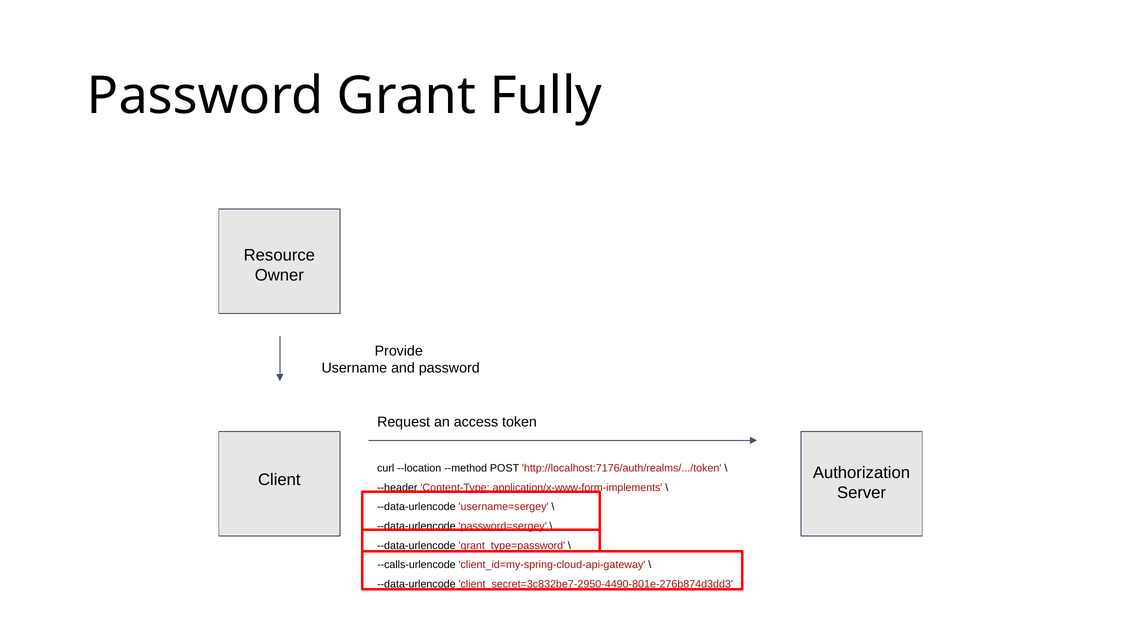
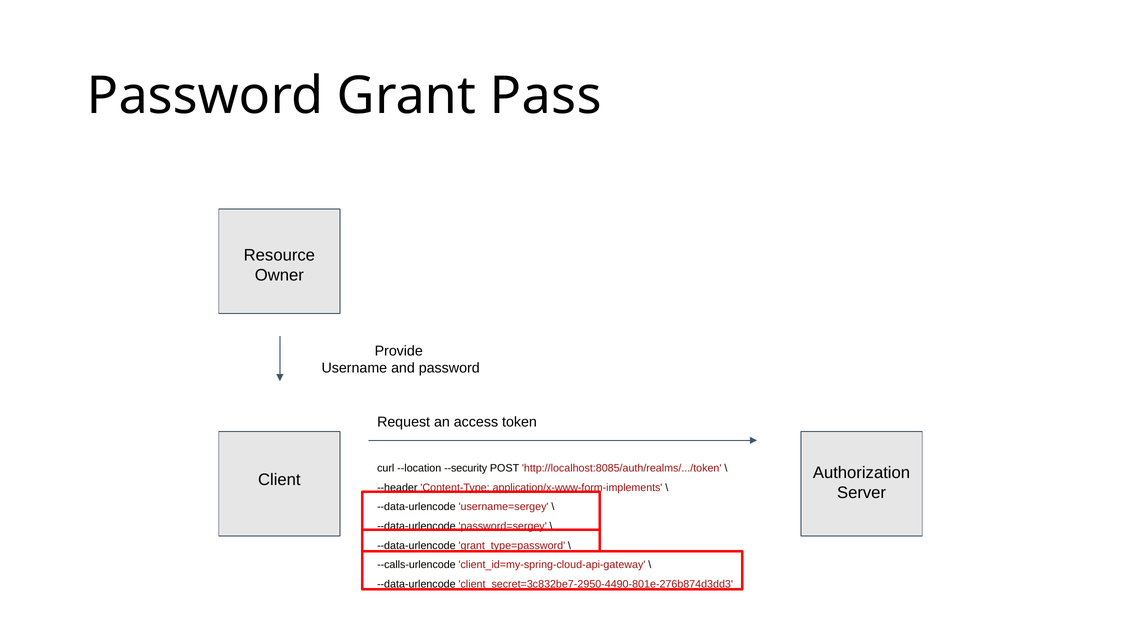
Fully: Fully -> Pass (546, 96)
--method: --method -> --security (466, 468)
http://localhost:7176/auth/realms/.../token: http://localhost:7176/auth/realms/.../token -> http://localhost:8085/auth/realms/.../token (622, 468)
